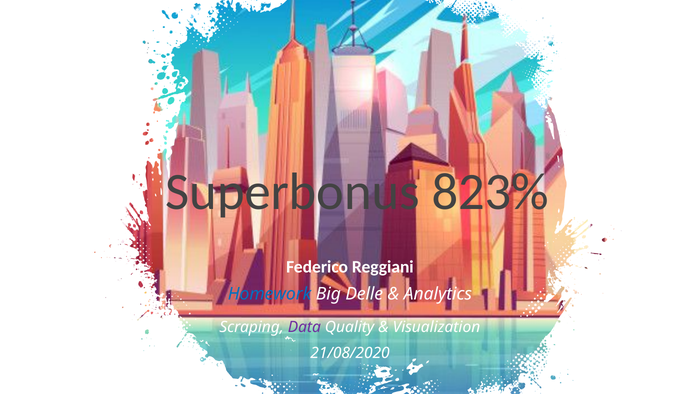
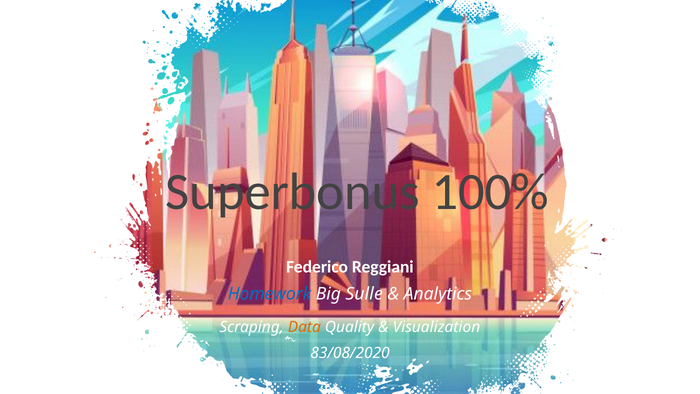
823%: 823% -> 100% (490, 192)
Delle: Delle -> Sulle (364, 294)
Data colour: purple -> orange (304, 327)
21/08/2020: 21/08/2020 -> 83/08/2020 (350, 353)
